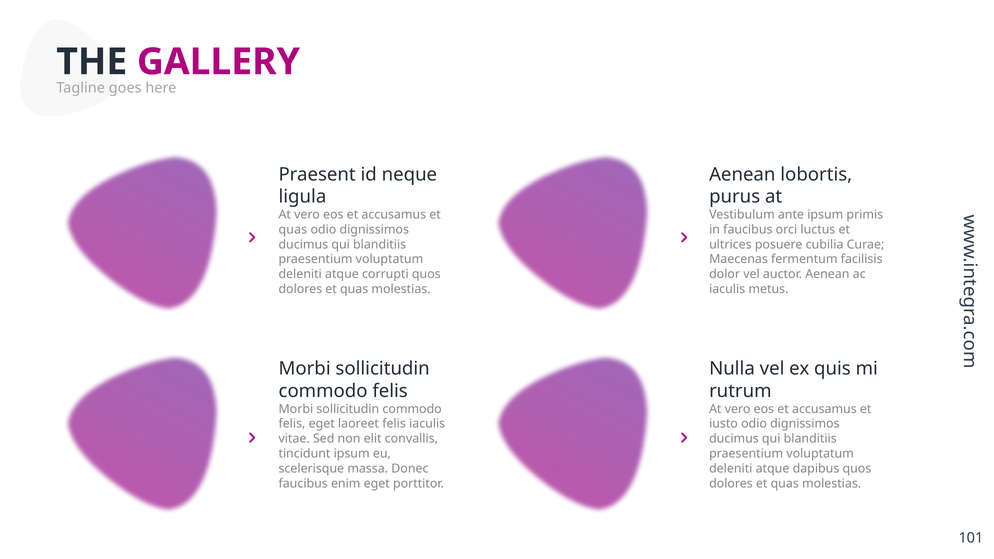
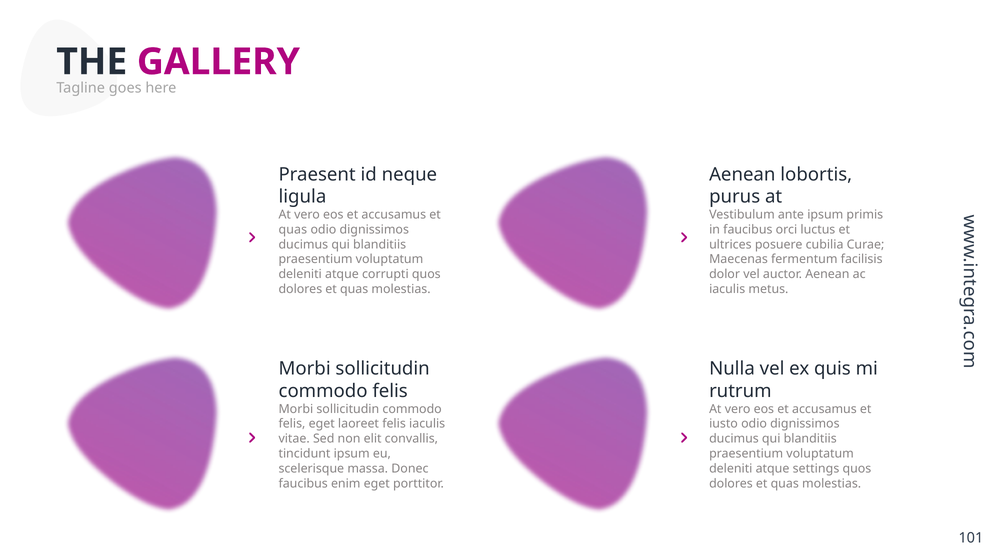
dapibus: dapibus -> settings (816, 469)
